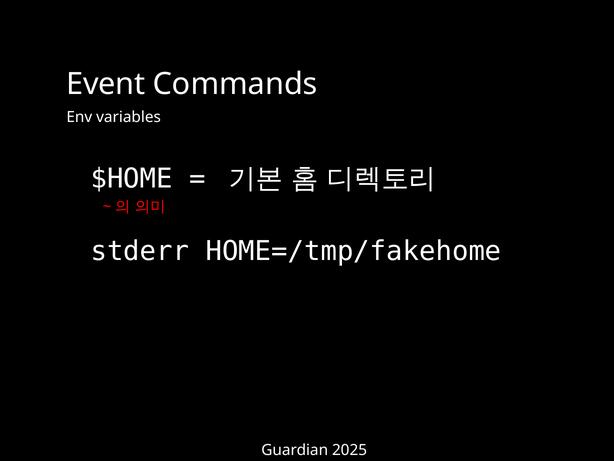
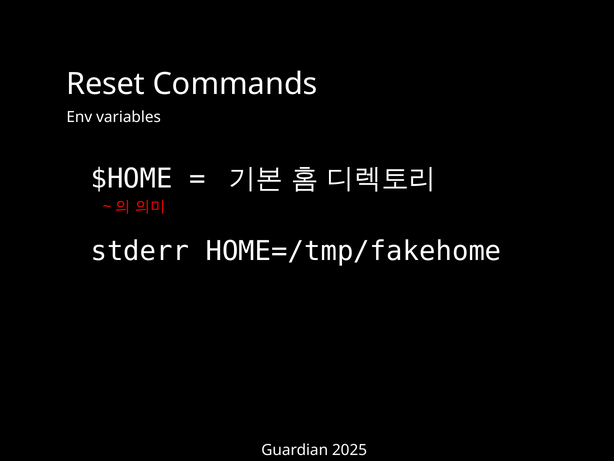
Event: Event -> Reset (106, 84)
